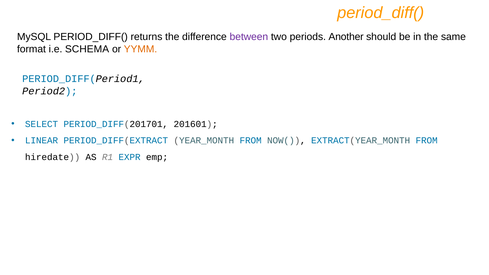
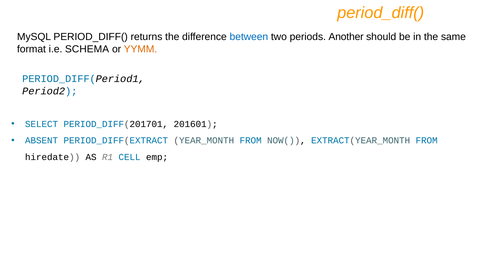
between colour: purple -> blue (249, 37)
LINEAR: LINEAR -> ABSENT (42, 141)
EXPR: EXPR -> CELL (130, 157)
